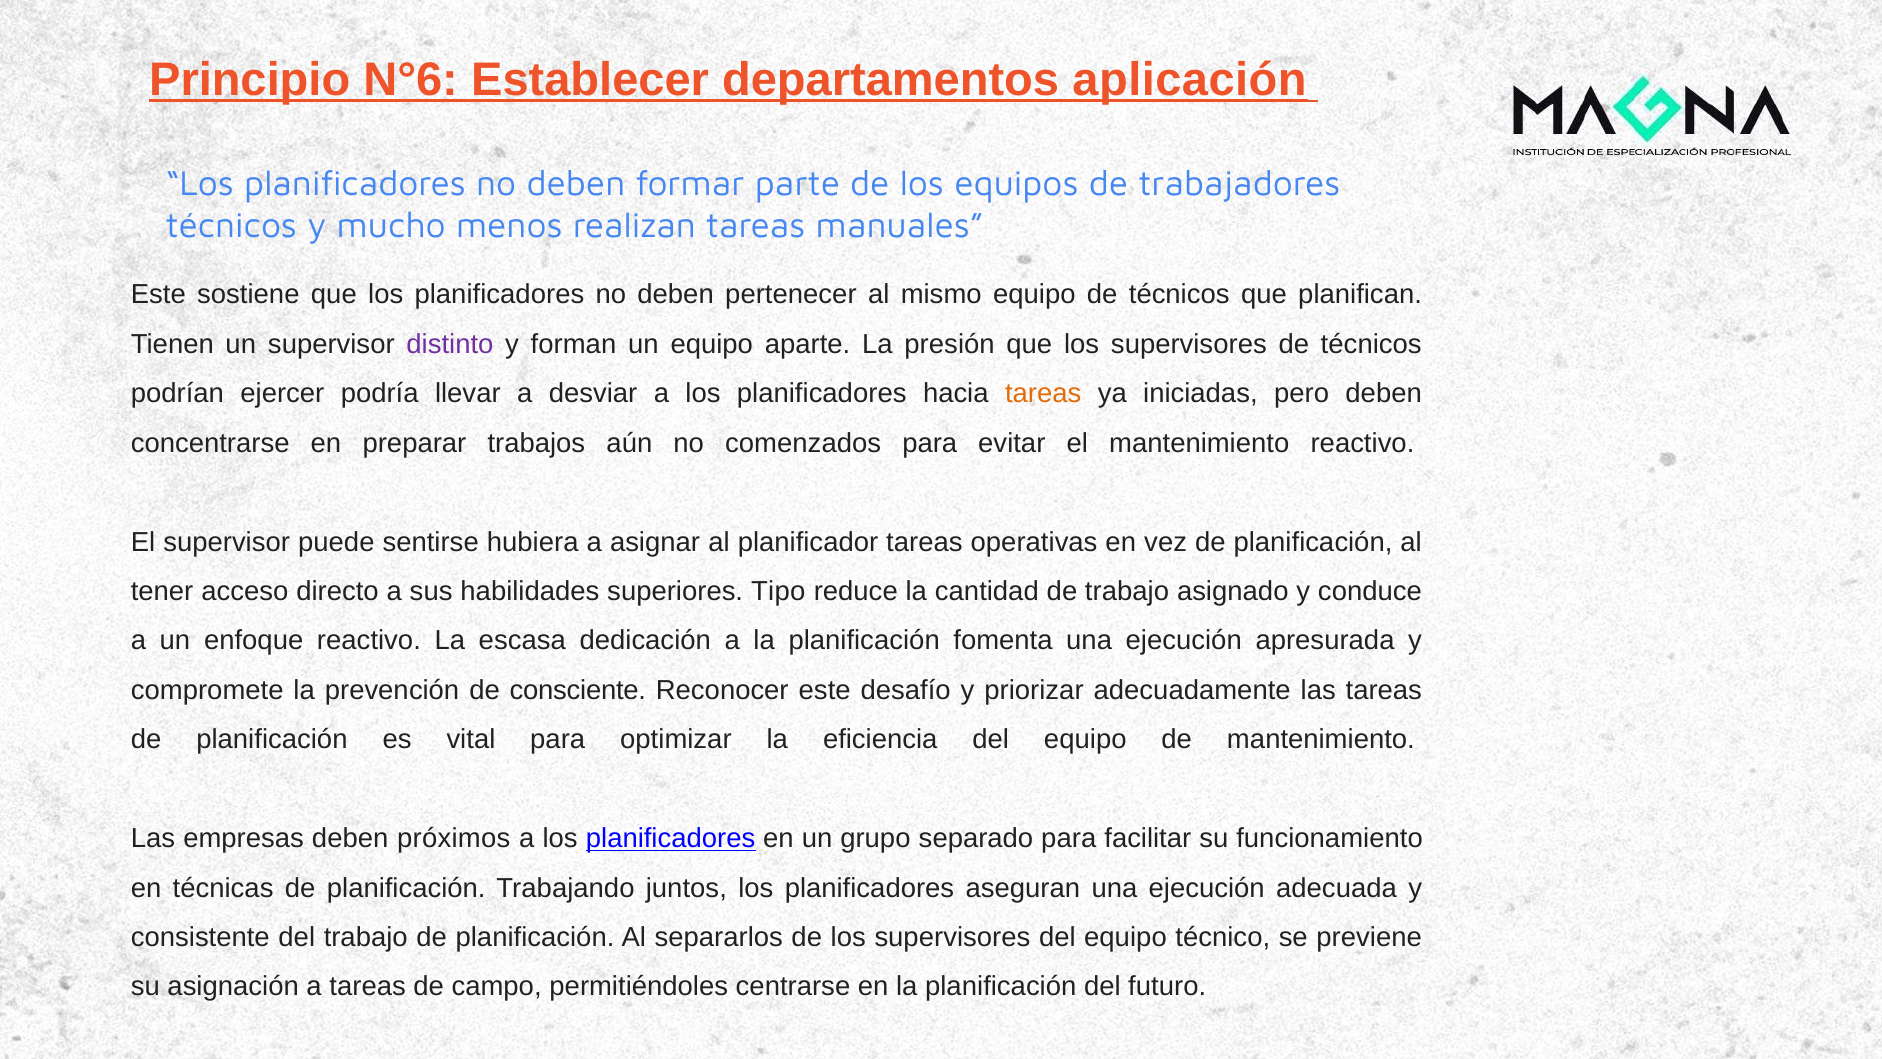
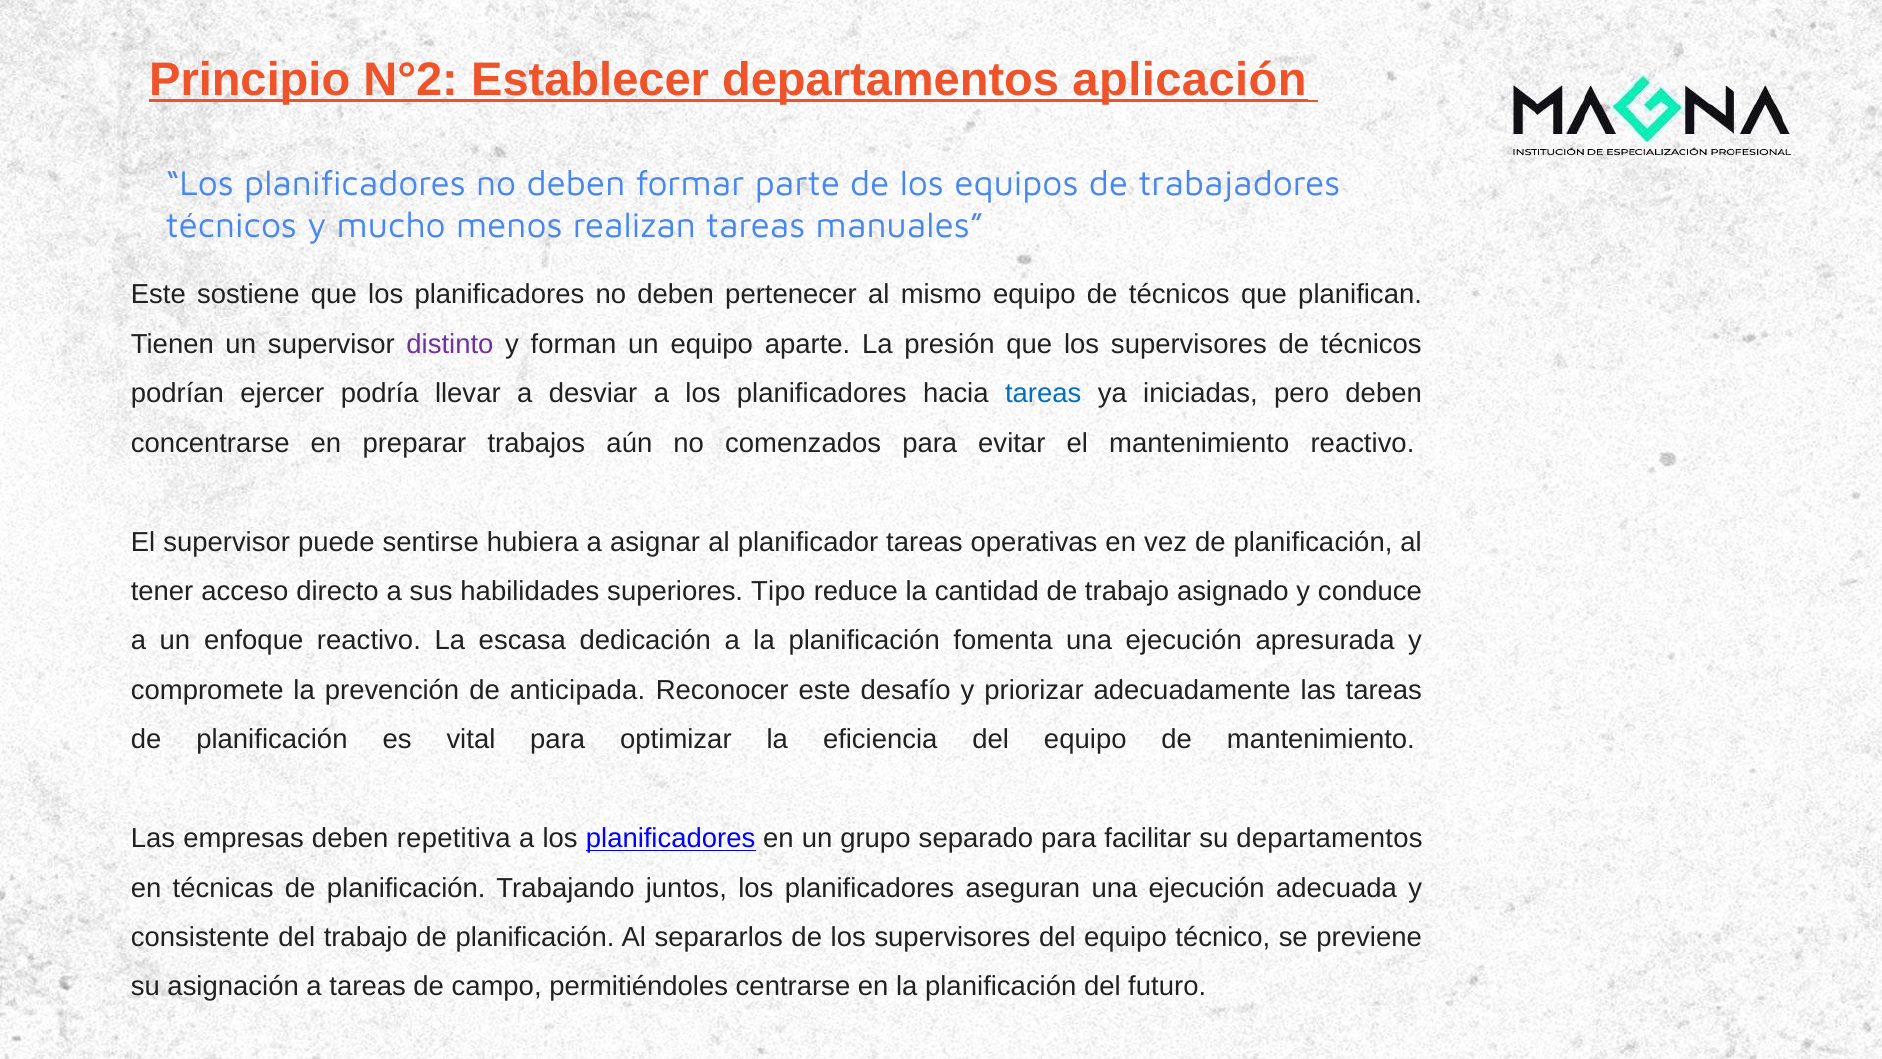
N°6: N°6 -> N°2 (411, 80)
tareas colour: orange -> blue (1043, 394)
consciente: consciente -> anticipada (578, 690)
próximos: próximos -> repetitiva (454, 838)
su funcionamiento: funcionamiento -> departamentos (1329, 838)
